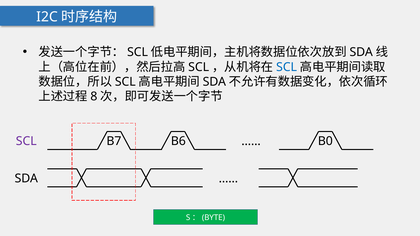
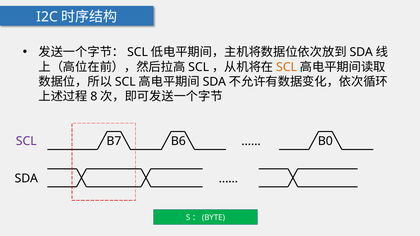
SCL colour: blue -> orange (287, 67)
